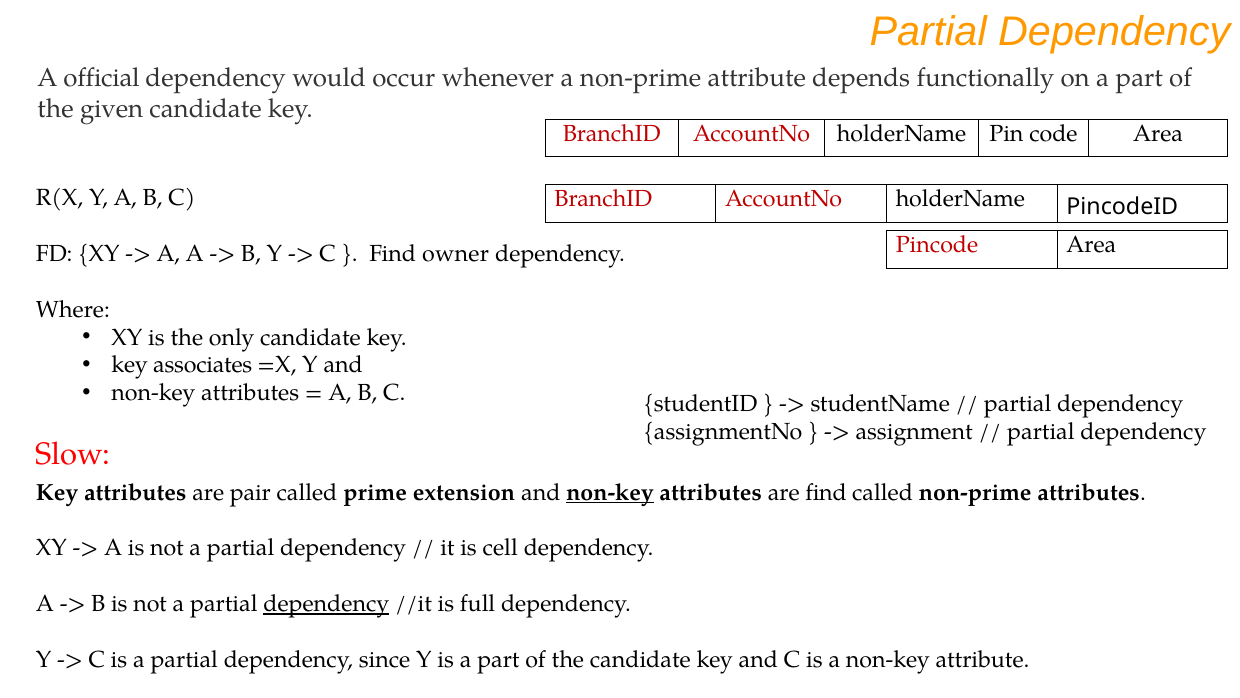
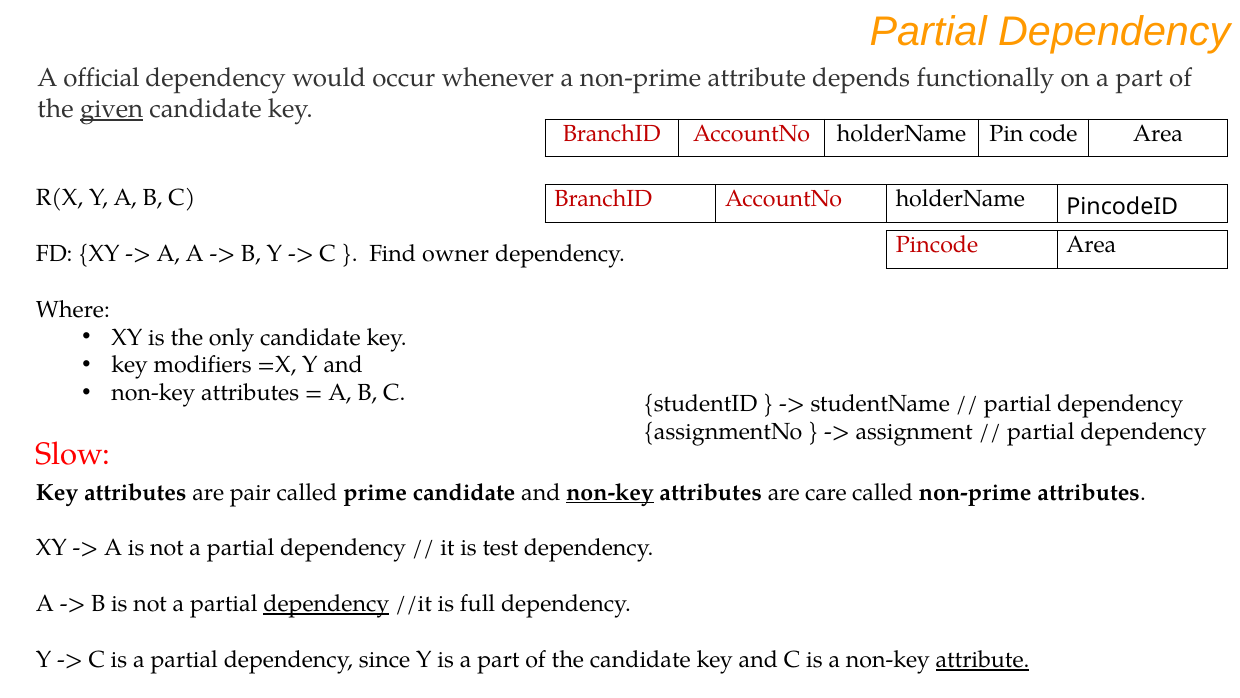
given underline: none -> present (112, 109)
associates: associates -> modifiers (203, 365)
prime extension: extension -> candidate (464, 492)
are find: find -> care (826, 492)
cell: cell -> test (500, 548)
attribute underline: none -> present (983, 660)
